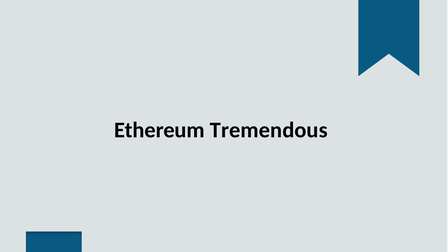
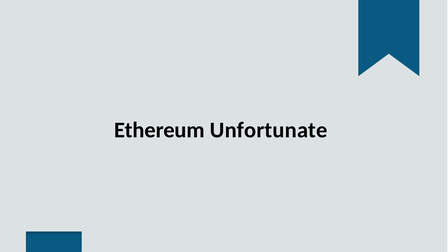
Tremendous: Tremendous -> Unfortunate (269, 130)
